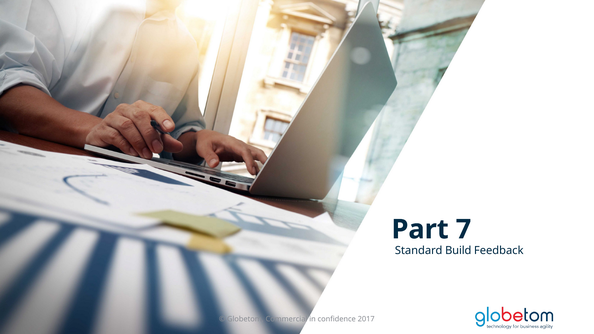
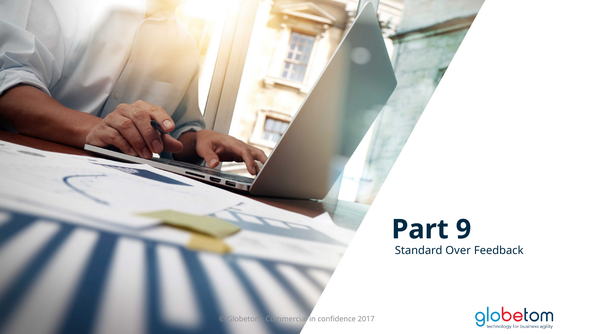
7: 7 -> 9 (464, 229)
Build: Build -> Over (458, 250)
